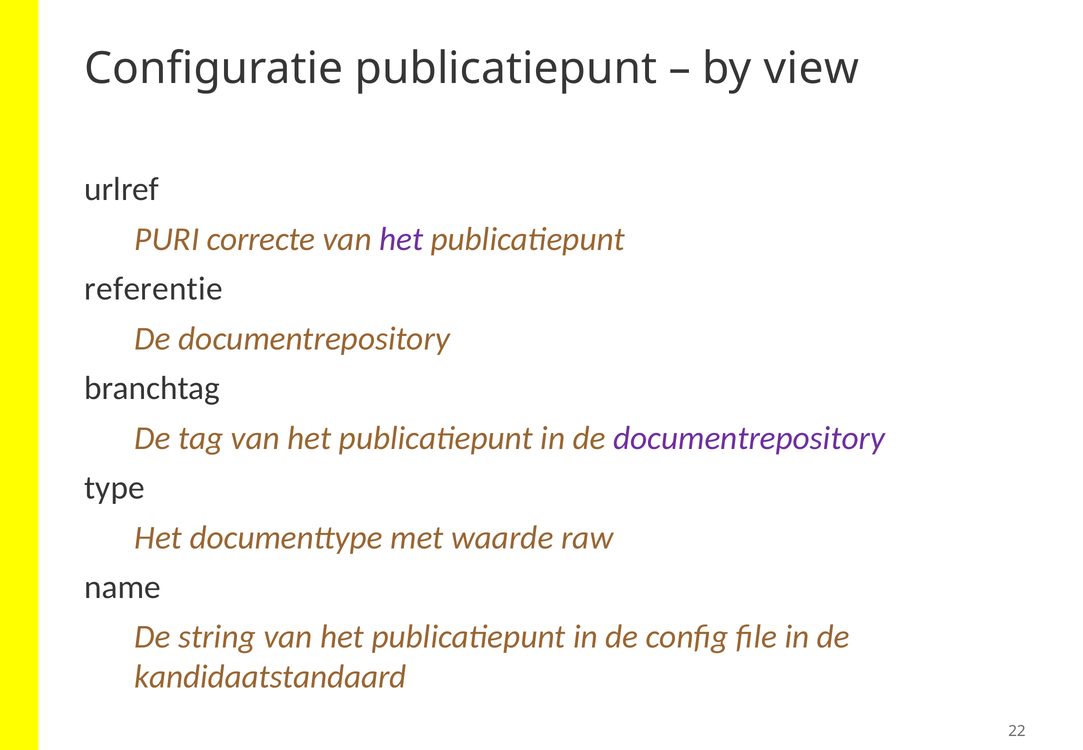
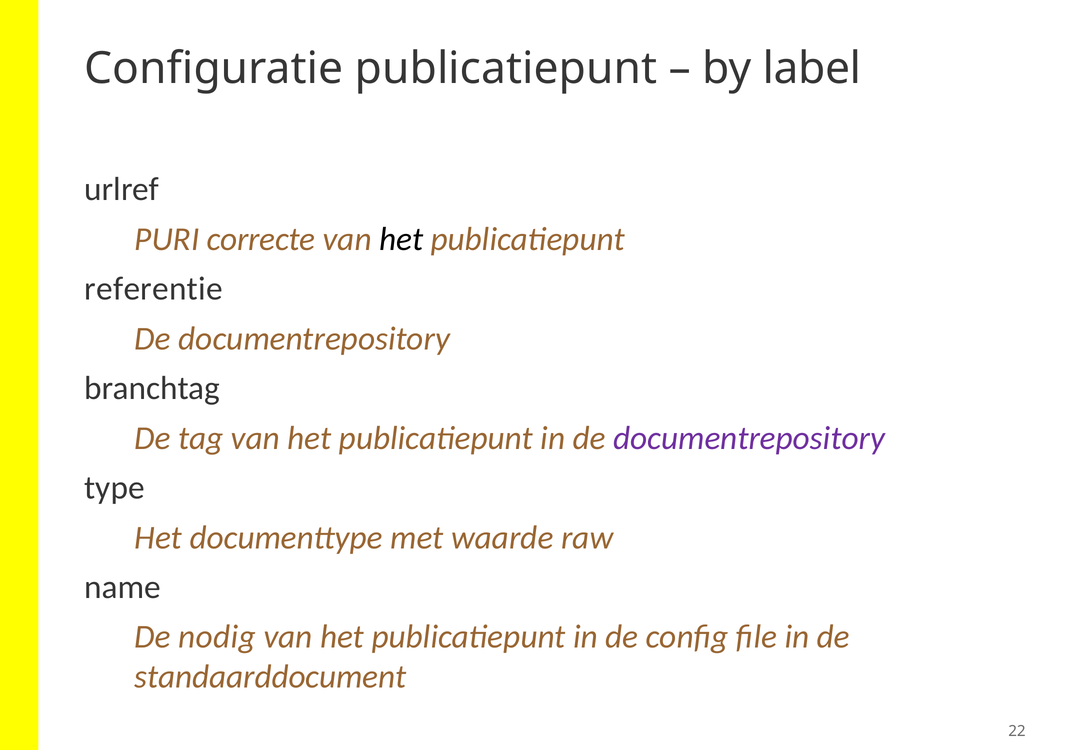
view: view -> label (812, 69)
het colour: purple -> black (401, 239)
string: string -> nodig (217, 637)
kandidaatstandaard: kandidaatstandaard -> standaarddocument (270, 677)
